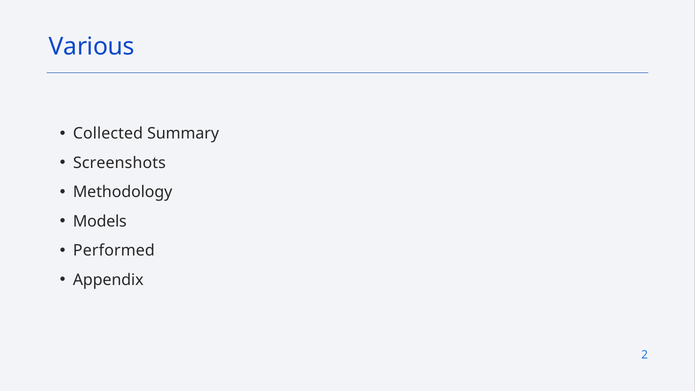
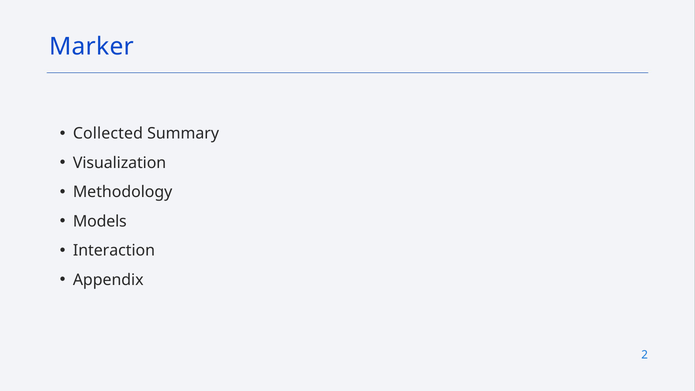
Various: Various -> Marker (91, 46)
Screenshots: Screenshots -> Visualization (120, 163)
Performed: Performed -> Interaction (114, 251)
